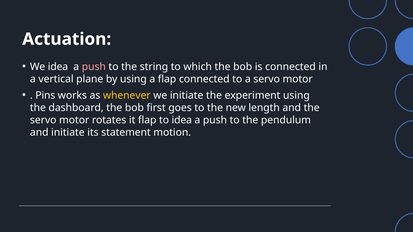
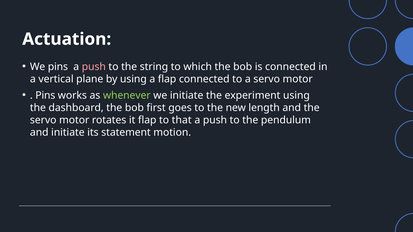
We idea: idea -> pins (58, 67)
whenever colour: yellow -> light green (127, 95)
to idea: idea -> that (182, 120)
